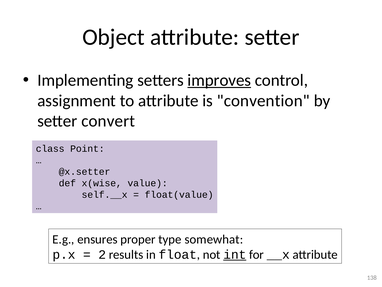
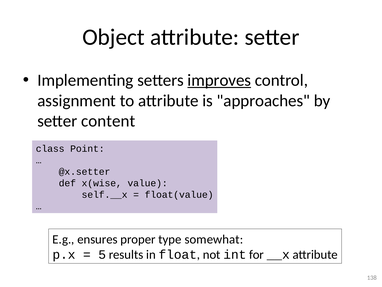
convention: convention -> approaches (263, 101)
convert: convert -> content (108, 121)
2: 2 -> 5 (102, 254)
int underline: present -> none (235, 254)
